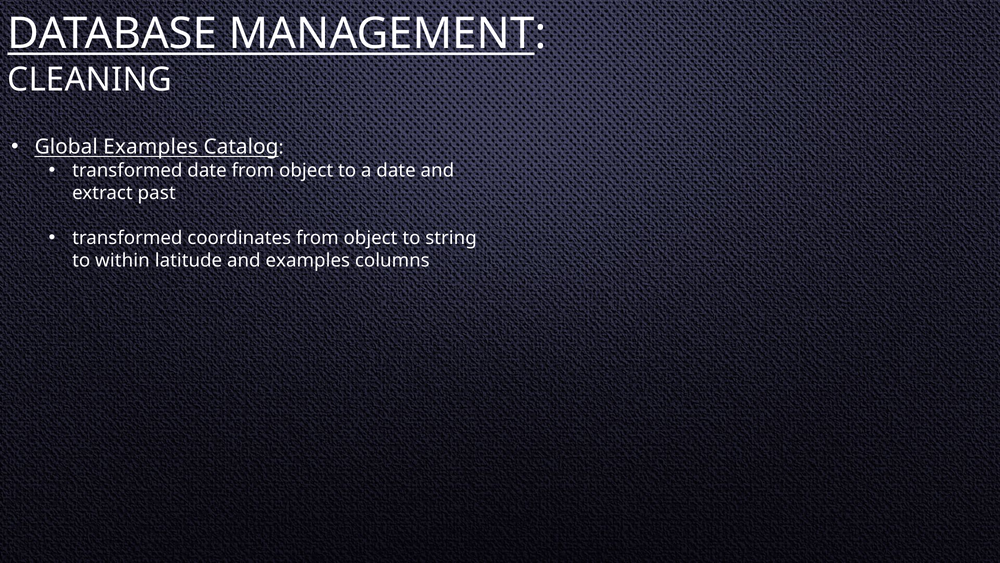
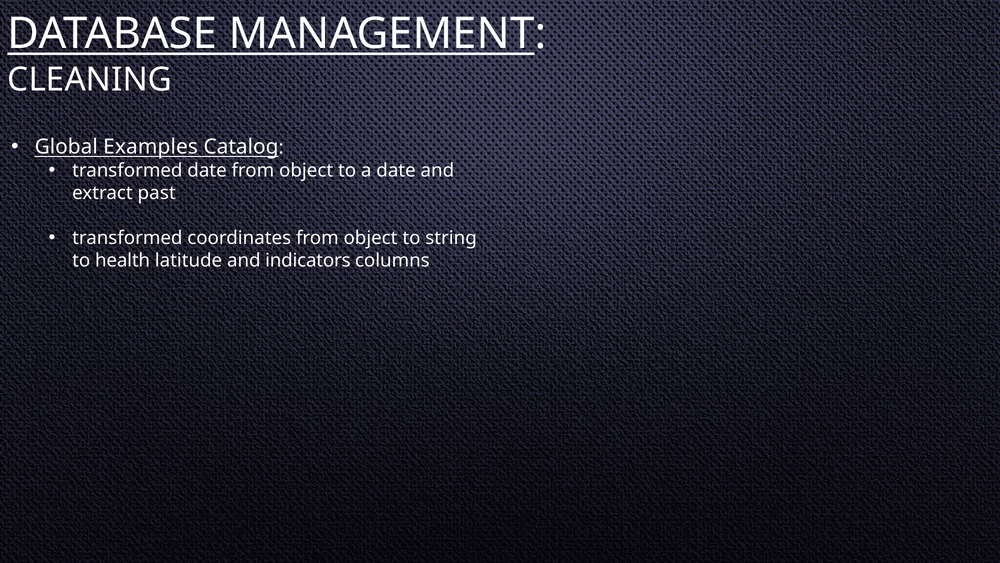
within: within -> health (123, 260)
and examples: examples -> indicators (308, 260)
